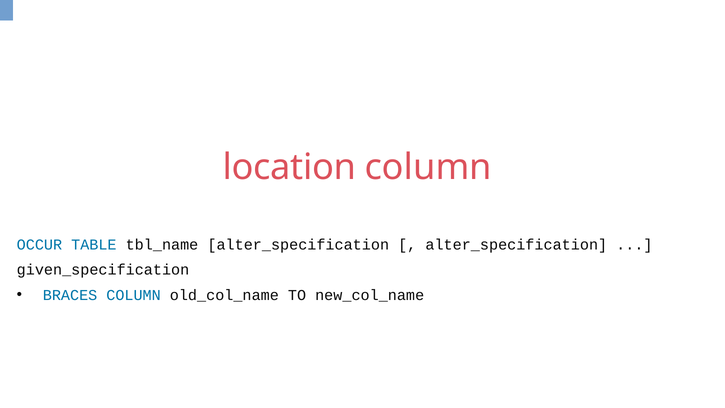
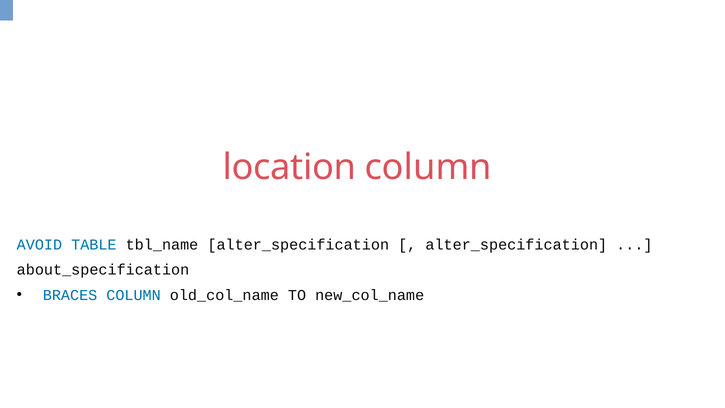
OCCUR: OCCUR -> AVOID (39, 244)
given_specification: given_specification -> about_specification (103, 270)
